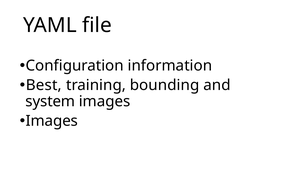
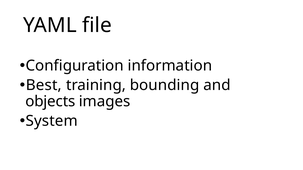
system: system -> objects (50, 102)
Images: Images -> System (52, 121)
